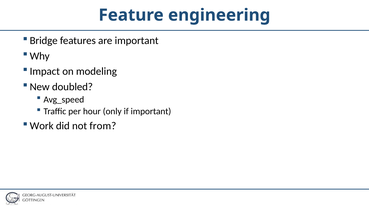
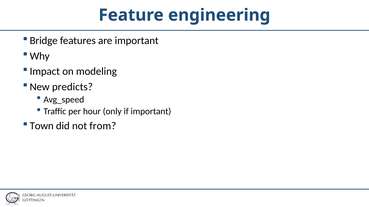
doubled: doubled -> predicts (72, 87)
Work: Work -> Town (42, 126)
